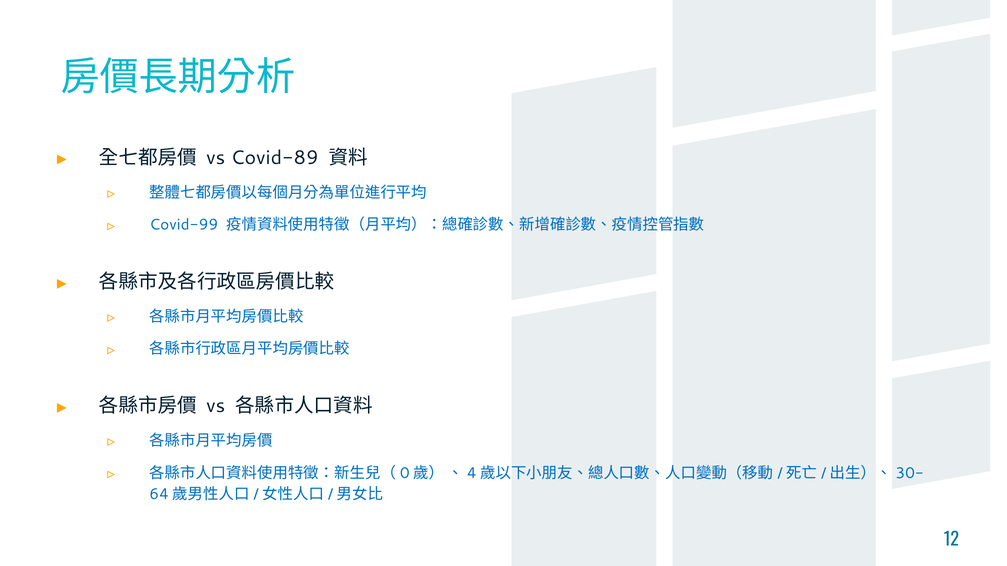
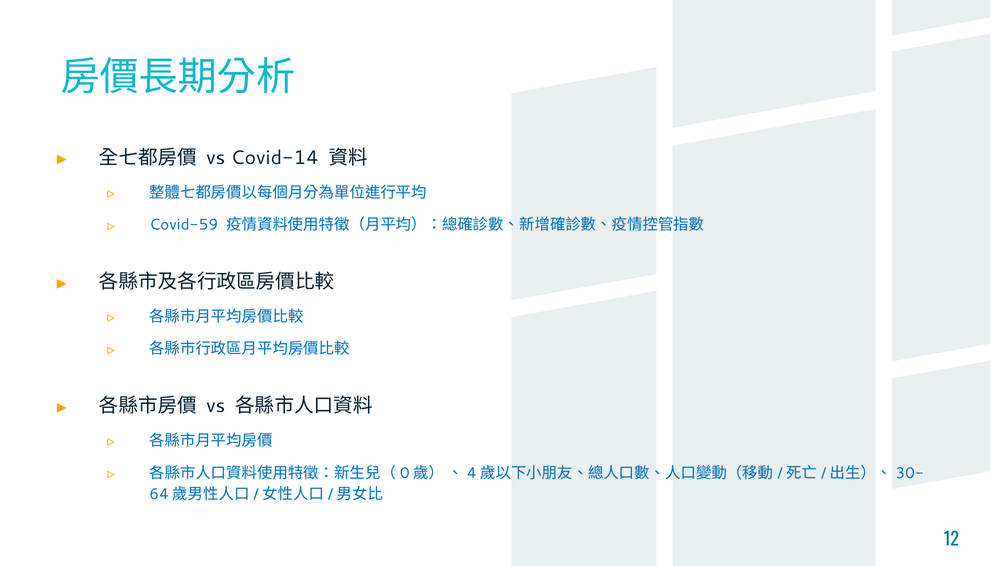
Covid-89: Covid-89 -> Covid-14 (275, 158)
Covid-99: Covid-99 -> Covid-59 (184, 225)
